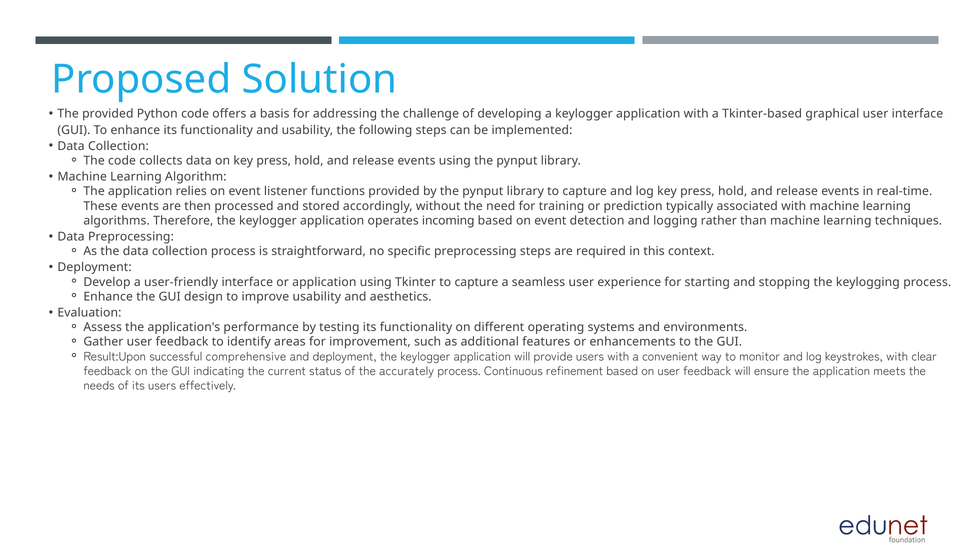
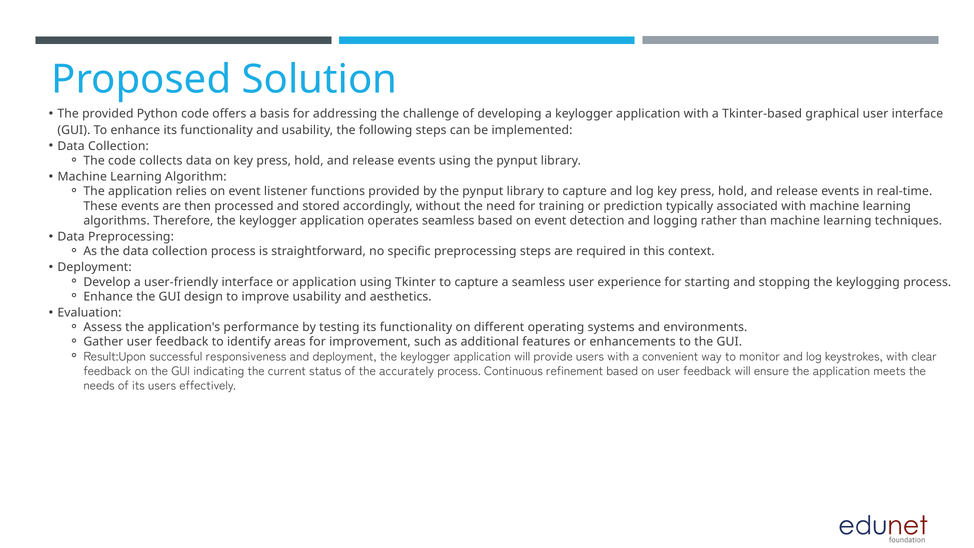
operates incoming: incoming -> seamless (448, 221)
comprehensive: comprehensive -> responsiveness (246, 356)
